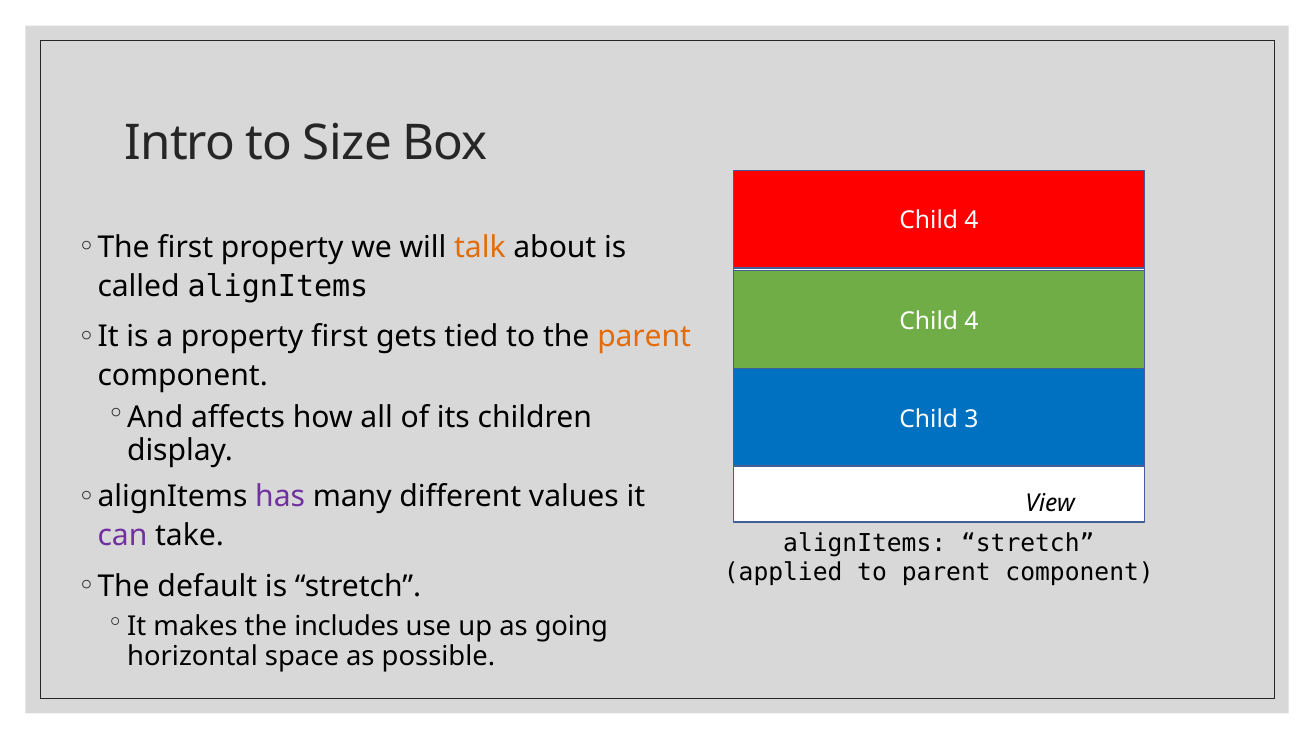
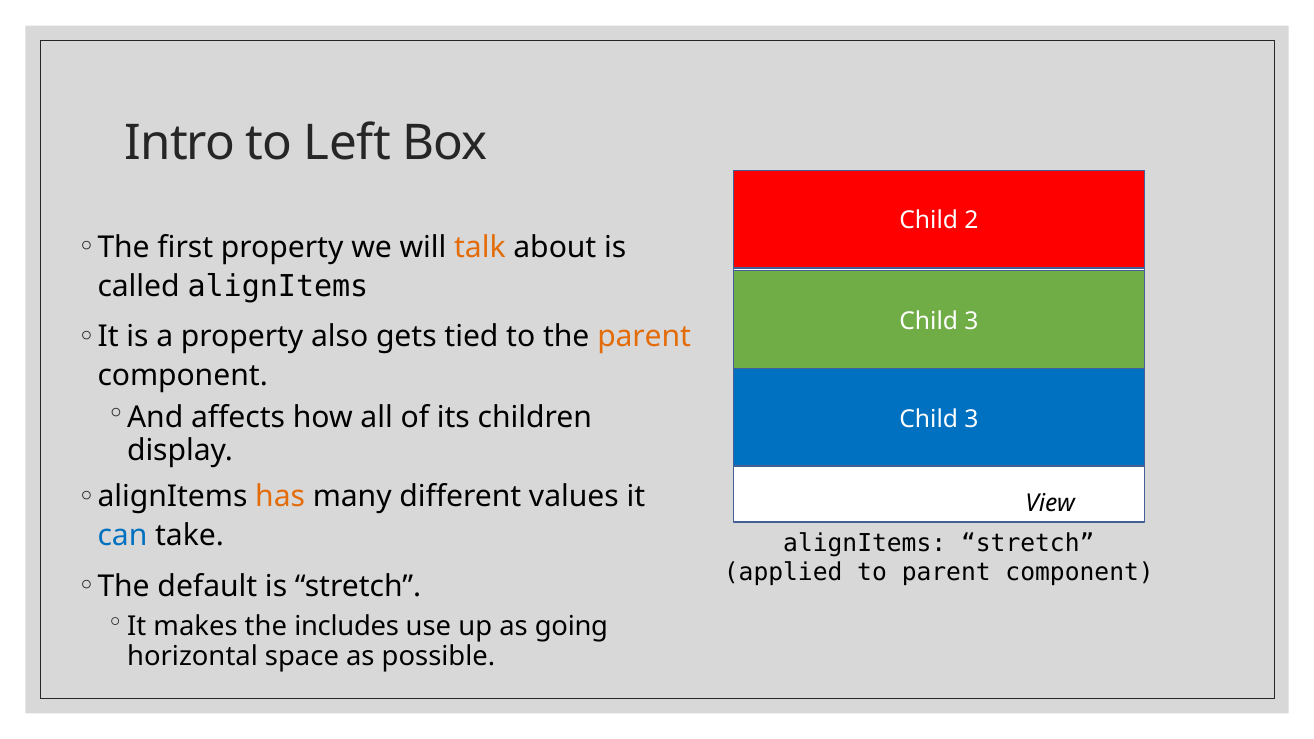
Size: Size -> Left (347, 143)
4: 4 -> 2 (971, 221)
4: 4 -> 3 (971, 321)
property first: first -> also (340, 337)
has colour: purple -> orange (280, 497)
can colour: purple -> blue (122, 536)
